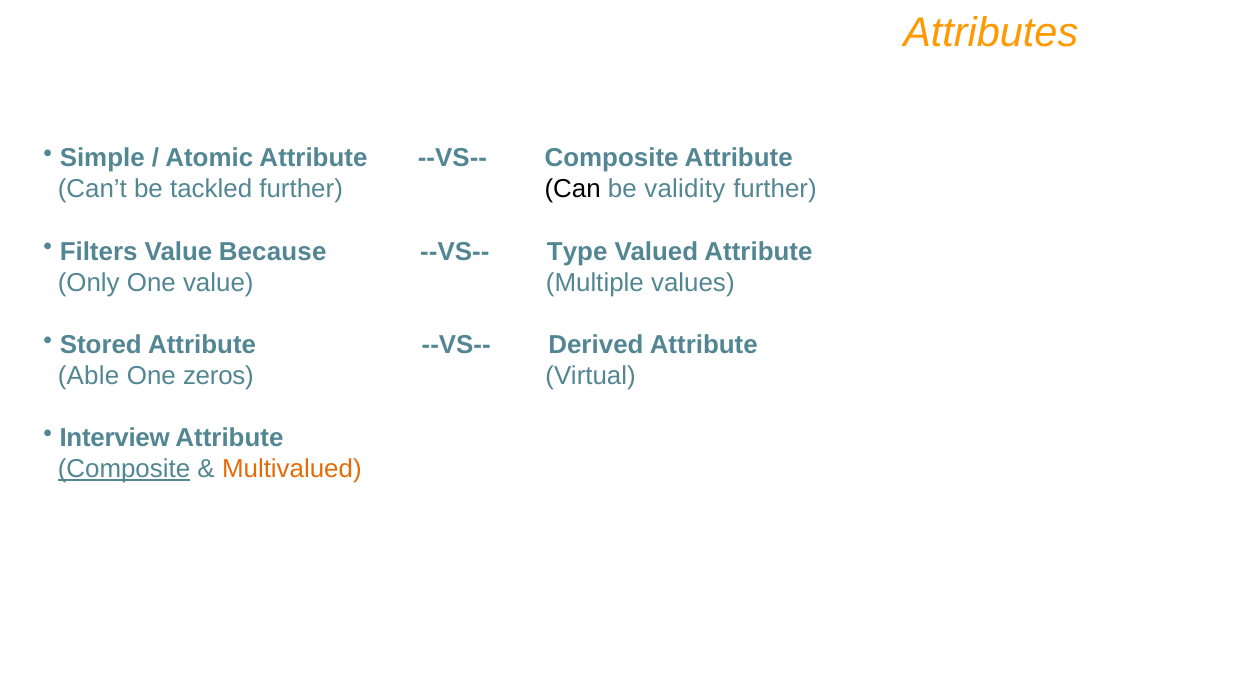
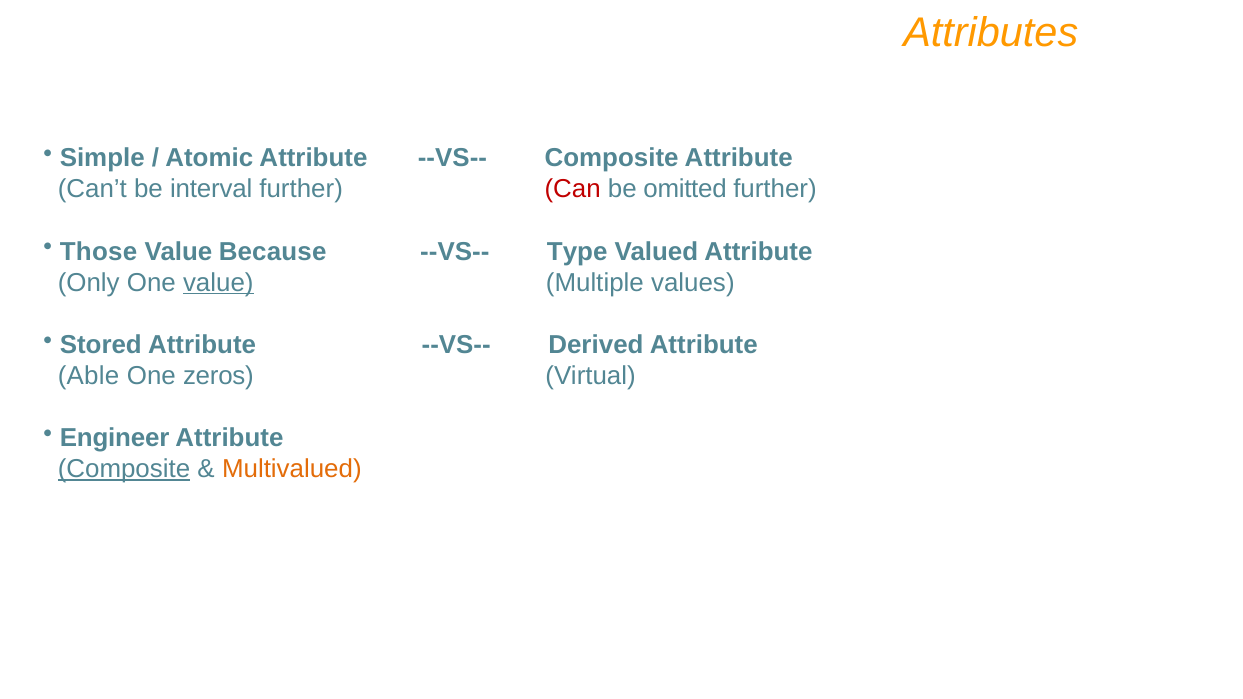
tackled: tackled -> interval (211, 189)
Can colour: black -> red (573, 189)
validity: validity -> omitted (685, 189)
Filters: Filters -> Those (99, 252)
value underline: none -> present (218, 283)
Interview: Interview -> Engineer (115, 438)
